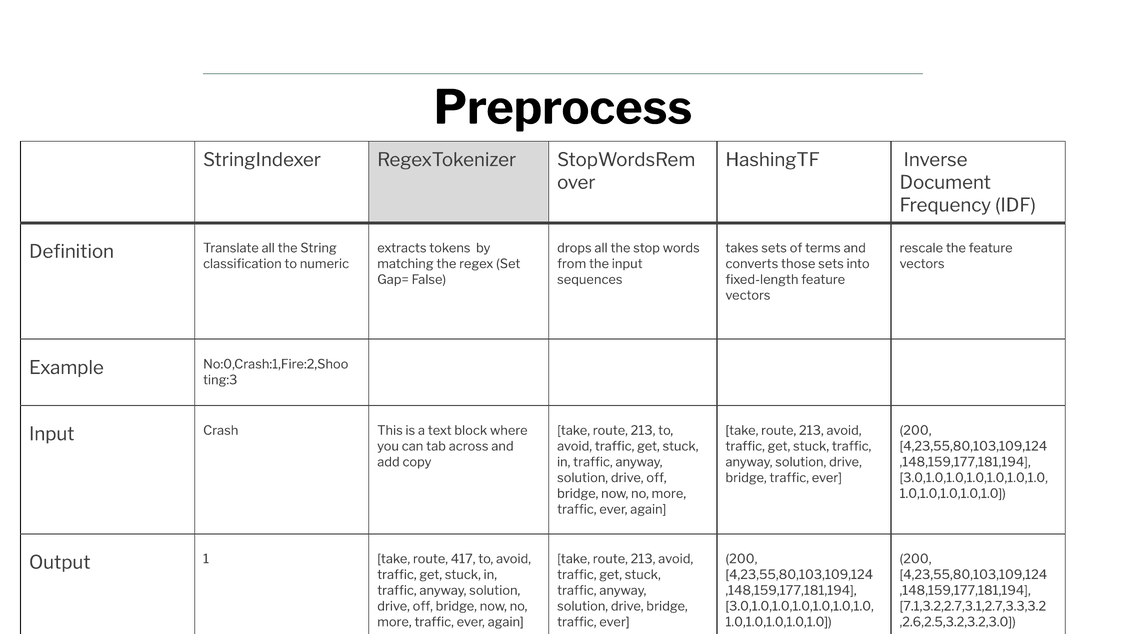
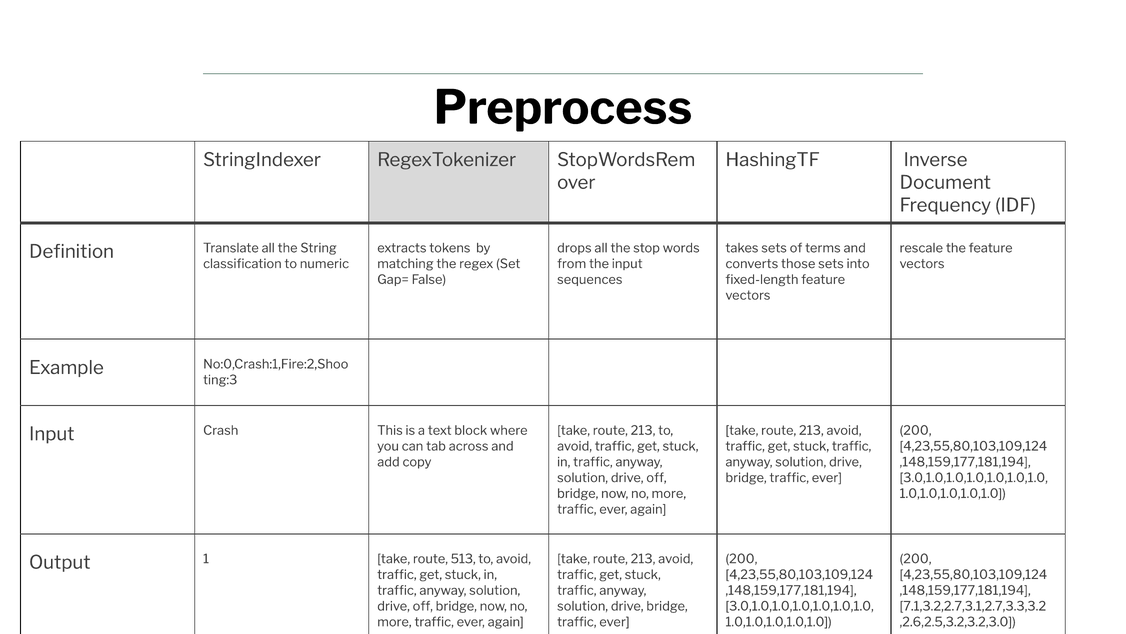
417: 417 -> 513 (463, 558)
